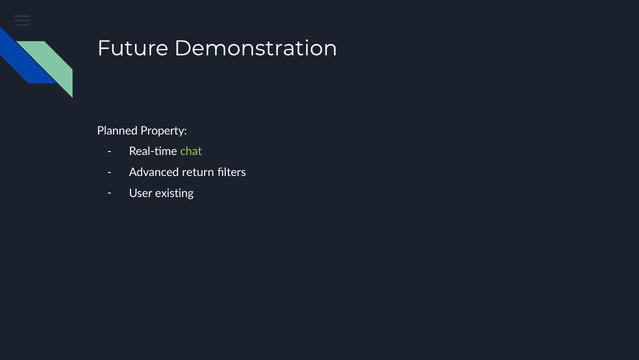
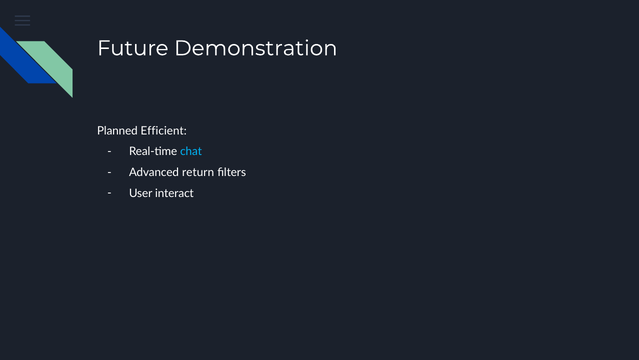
Property: Property -> Efficient (164, 131)
chat colour: light green -> light blue (191, 151)
existing: existing -> interact (174, 193)
